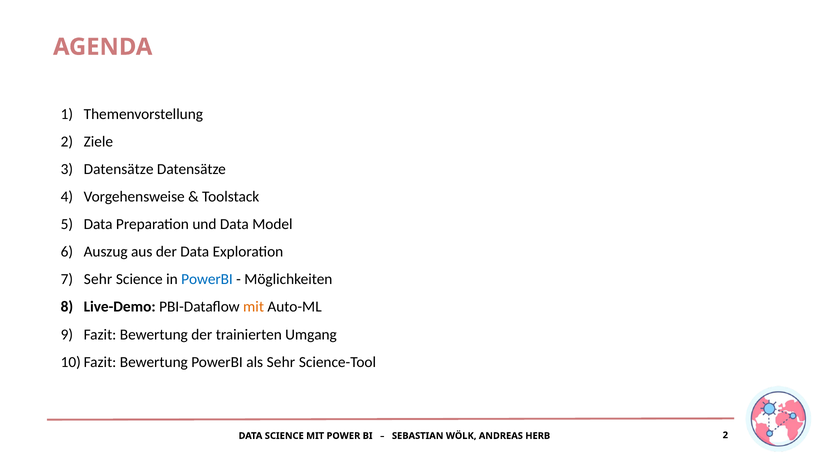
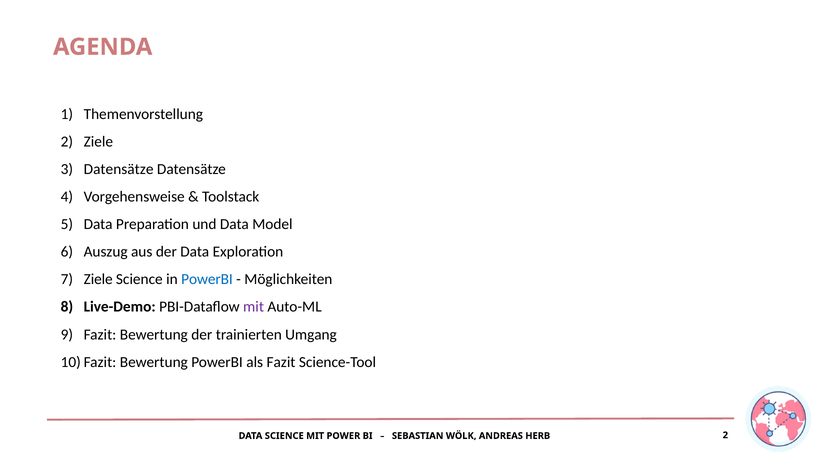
Sehr: Sehr -> Ziele (98, 280)
mit colour: orange -> purple (254, 307)
als Sehr: Sehr -> Fazit (281, 362)
